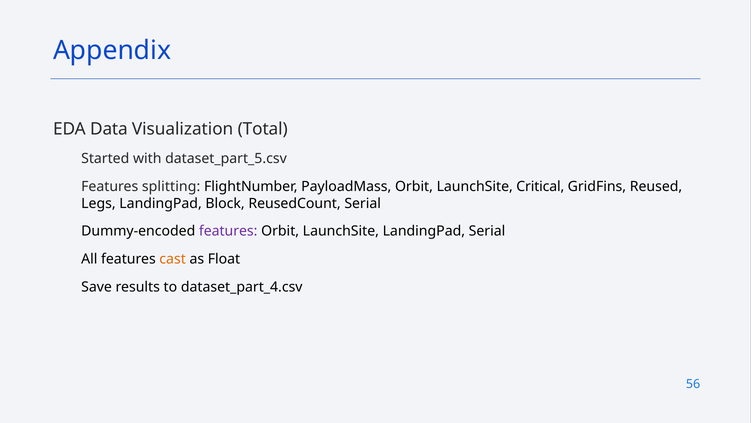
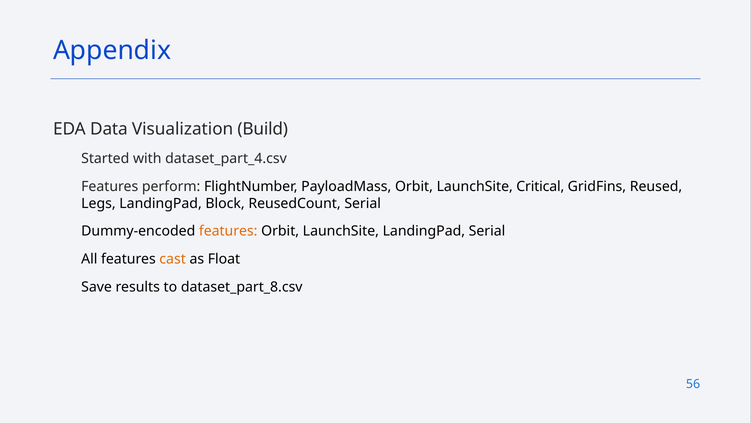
Total: Total -> Build (263, 129)
dataset_part_5.csv: dataset_part_5.csv -> dataset_part_4.csv (226, 158)
splitting: splitting -> perform (171, 186)
features colour: purple -> orange (228, 231)
dataset_part_4.csv: dataset_part_4.csv -> dataset_part_8.csv (242, 287)
